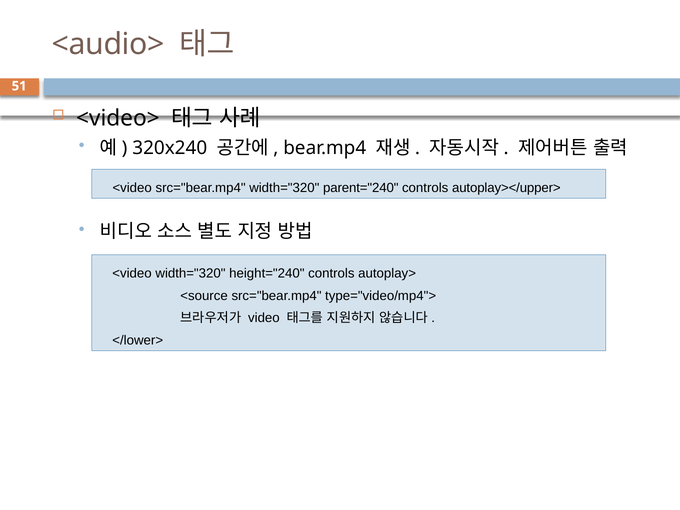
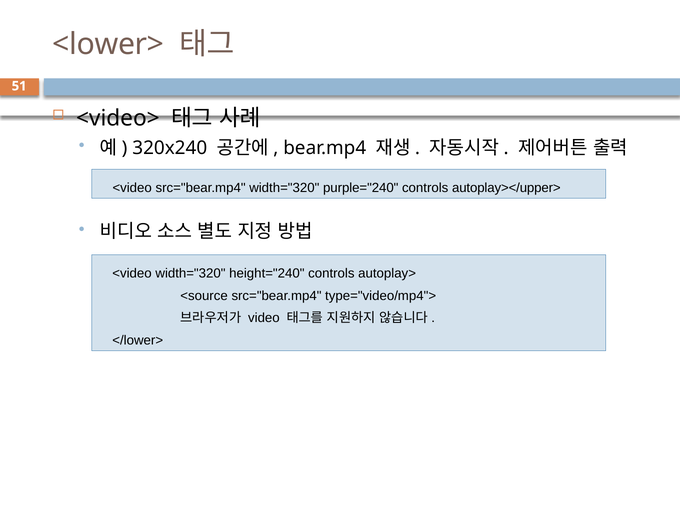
<audio>: <audio> -> <lower> (108, 44)
parent="240: parent="240 -> purple="240 (361, 188)
